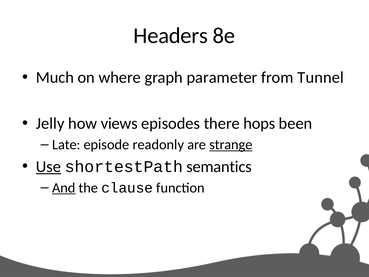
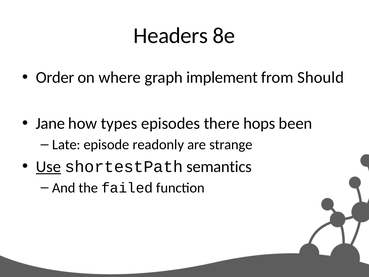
Much: Much -> Order (55, 77)
parameter: parameter -> implement (222, 77)
Tunnel: Tunnel -> Should (321, 77)
Jelly: Jelly -> Jane (50, 123)
views: views -> types (119, 123)
strange underline: present -> none (231, 145)
And underline: present -> none (64, 188)
clause: clause -> failed (127, 188)
